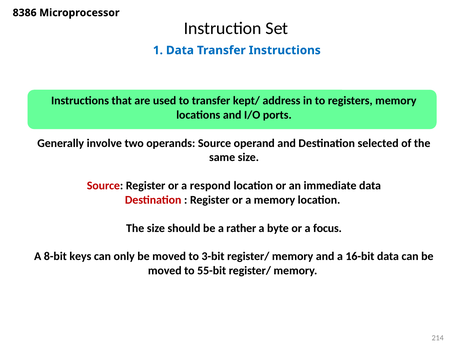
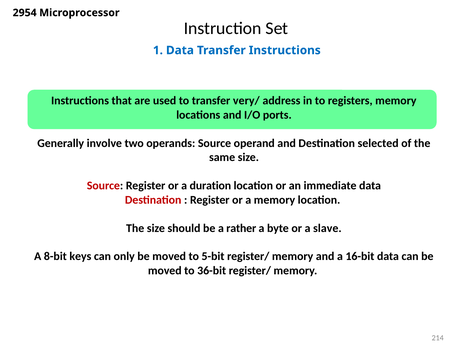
8386: 8386 -> 2954 (25, 13)
kept/: kept/ -> very/ (246, 101)
respond: respond -> duration (210, 186)
focus: focus -> slave (327, 228)
3-bit: 3-bit -> 5-bit (213, 256)
55-bit: 55-bit -> 36-bit (212, 271)
